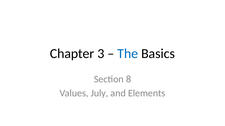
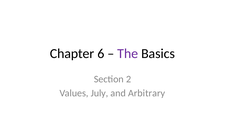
3: 3 -> 6 (101, 54)
The colour: blue -> purple (128, 54)
8: 8 -> 2 (129, 80)
Elements: Elements -> Arbitrary (147, 94)
